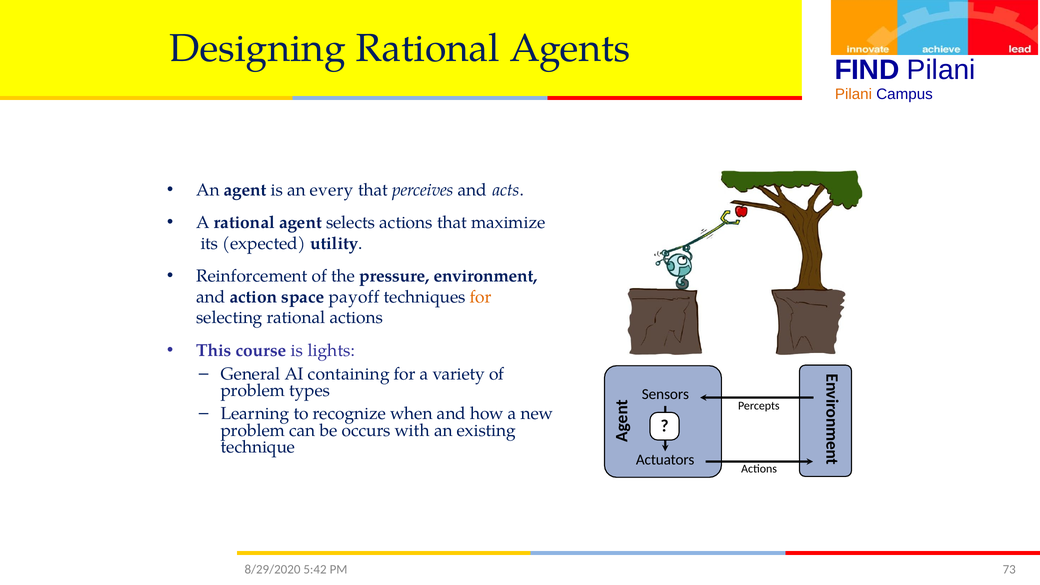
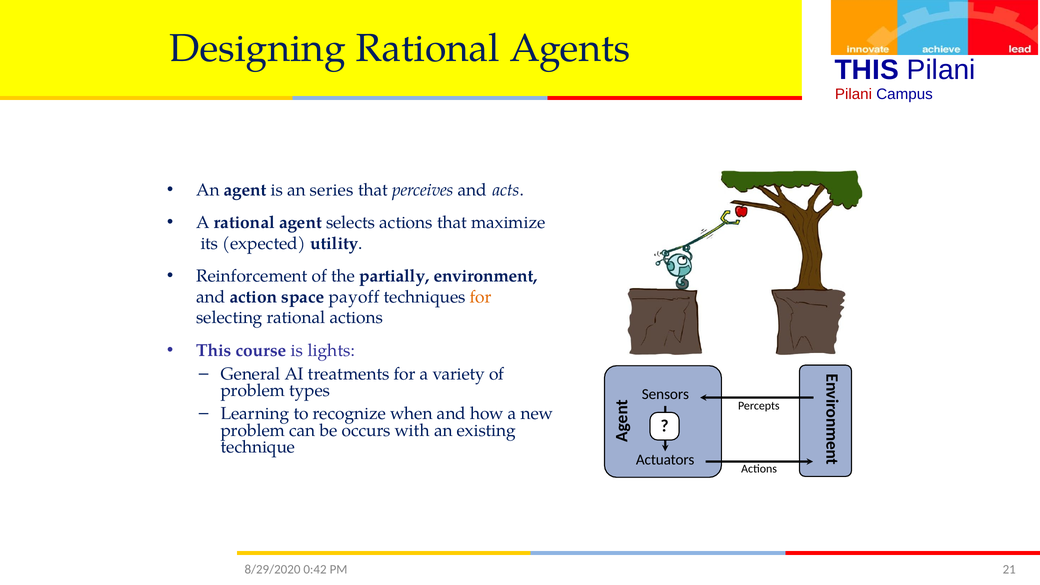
FIND: FIND -> THIS (867, 70)
Pilani colour: orange -> red (853, 94)
every: every -> series (332, 190)
pressure: pressure -> partially (394, 276)
containing: containing -> treatments (349, 374)
5:42: 5:42 -> 0:42 (315, 570)
73: 73 -> 21 (1009, 569)
